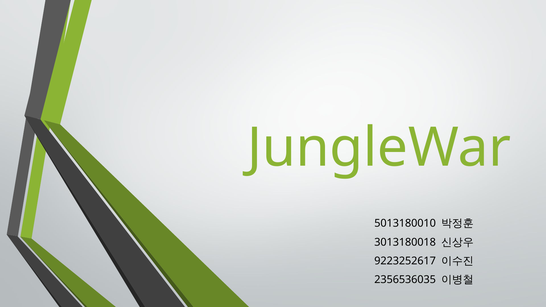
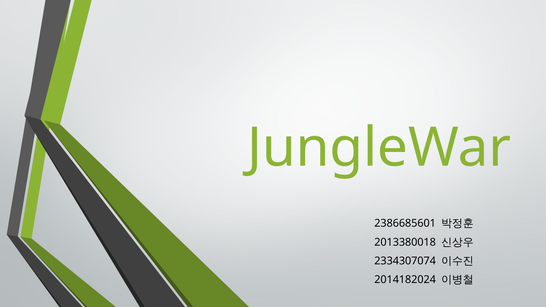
5013180010: 5013180010 -> 2386685601 (405, 223)
3013180018: 3013180018 -> 2013380018 (405, 242)
9223252617: 9223252617 -> 2334307074 (405, 261)
2356536035: 2356536035 -> 2014182024 (405, 280)
